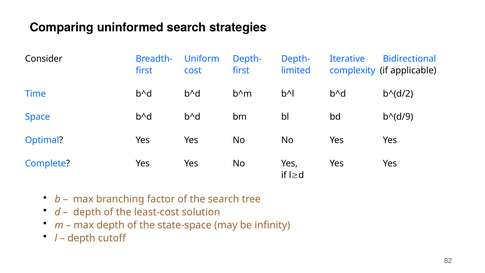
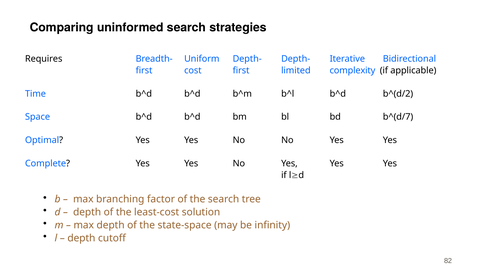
Consider: Consider -> Requires (44, 59)
b^(d/9: b^(d/9 -> b^(d/7 (398, 117)
